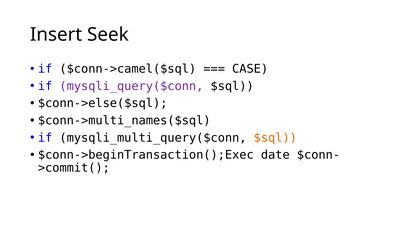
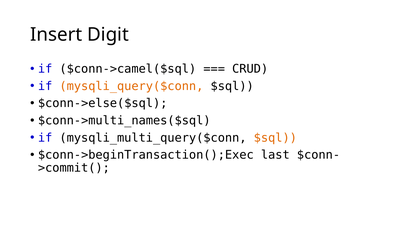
Seek: Seek -> Digit (108, 35)
CASE: CASE -> CRUD (250, 69)
mysqli_query($conn colour: purple -> orange (131, 86)
date: date -> last (275, 155)
